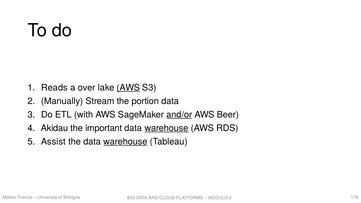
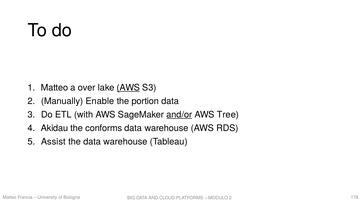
Reads: Reads -> Matteo (55, 88)
Stream: Stream -> Enable (100, 101)
Beer: Beer -> Tree (228, 115)
important: important -> conforms (104, 128)
warehouse underline: present -> none (166, 128)
warehouse underline: present -> none (125, 142)
